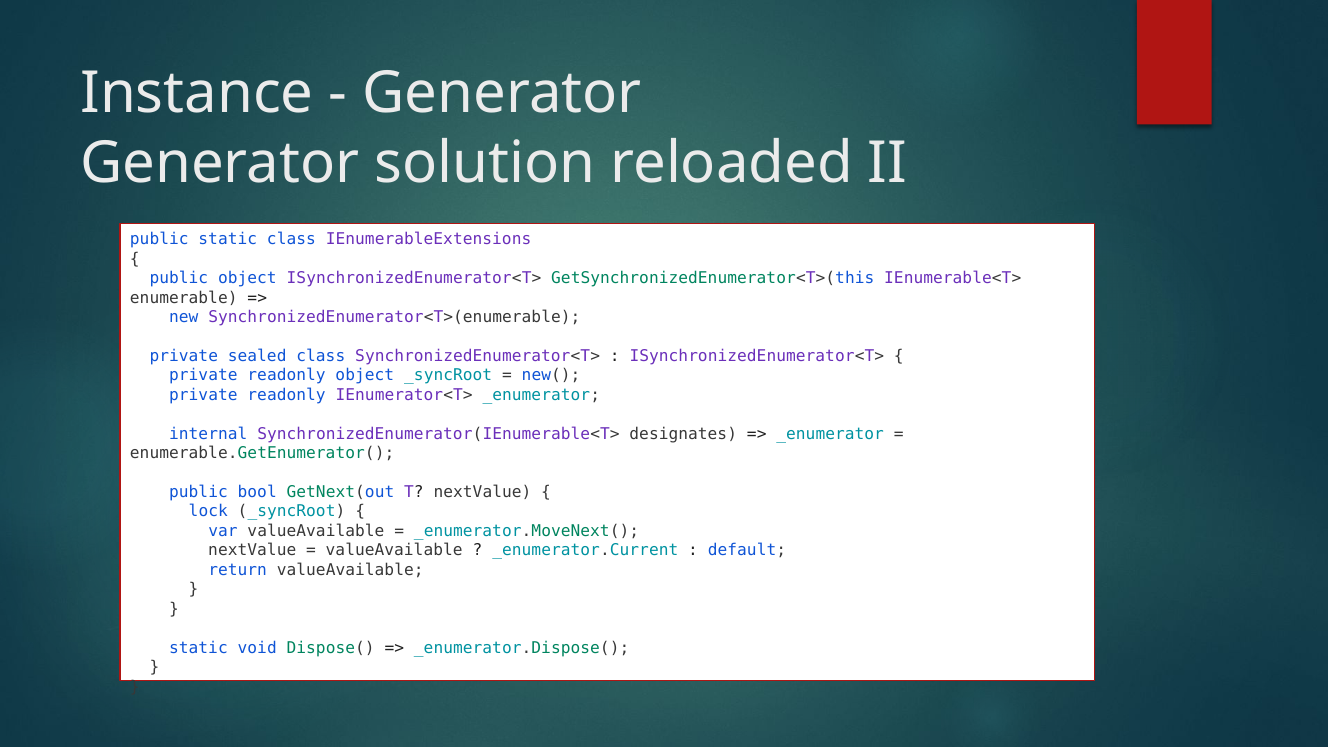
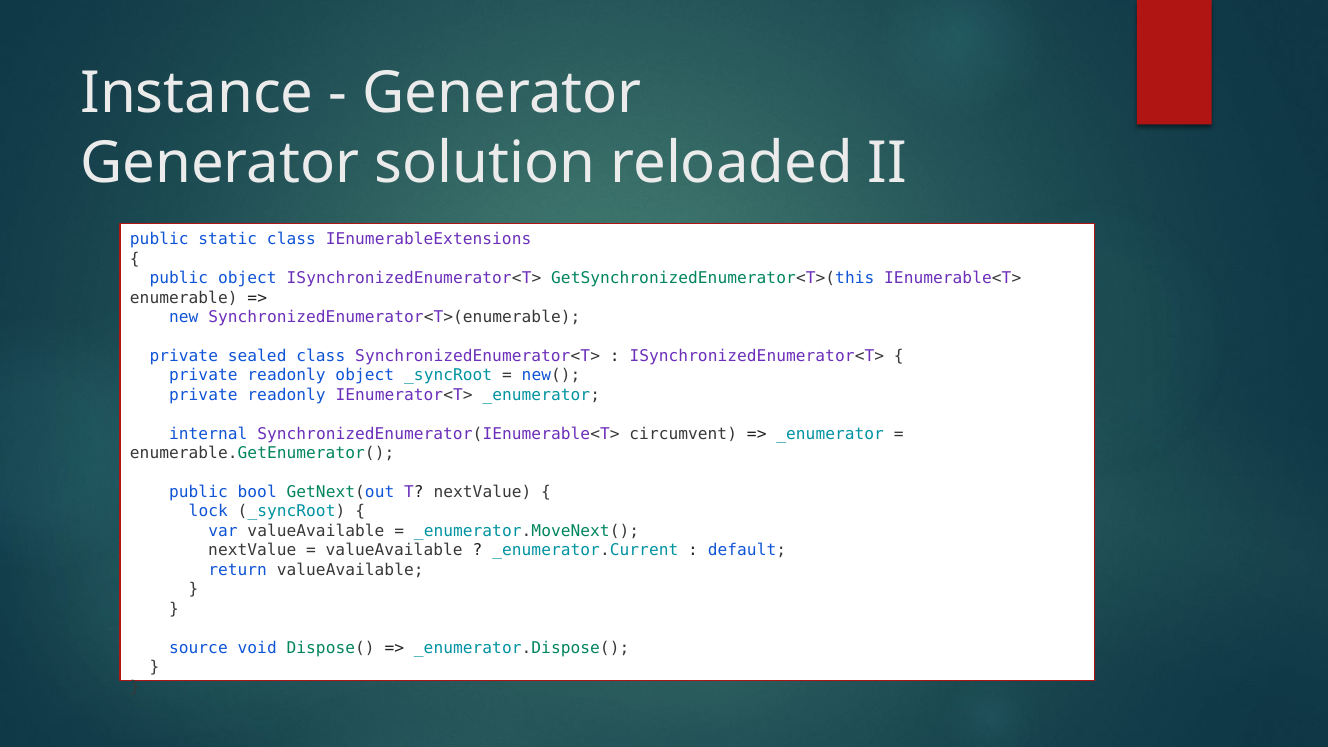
designates: designates -> circumvent (683, 434)
static: static -> source (198, 648)
